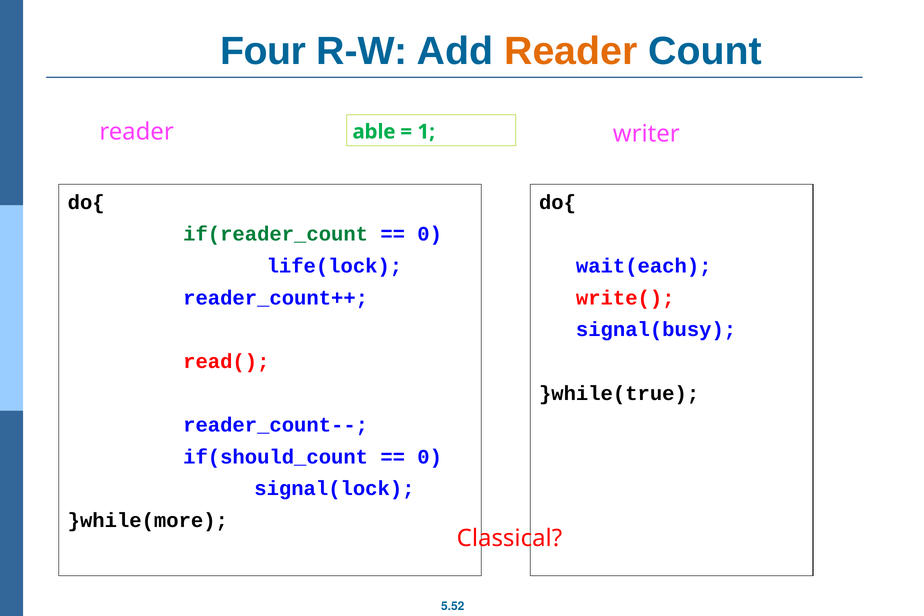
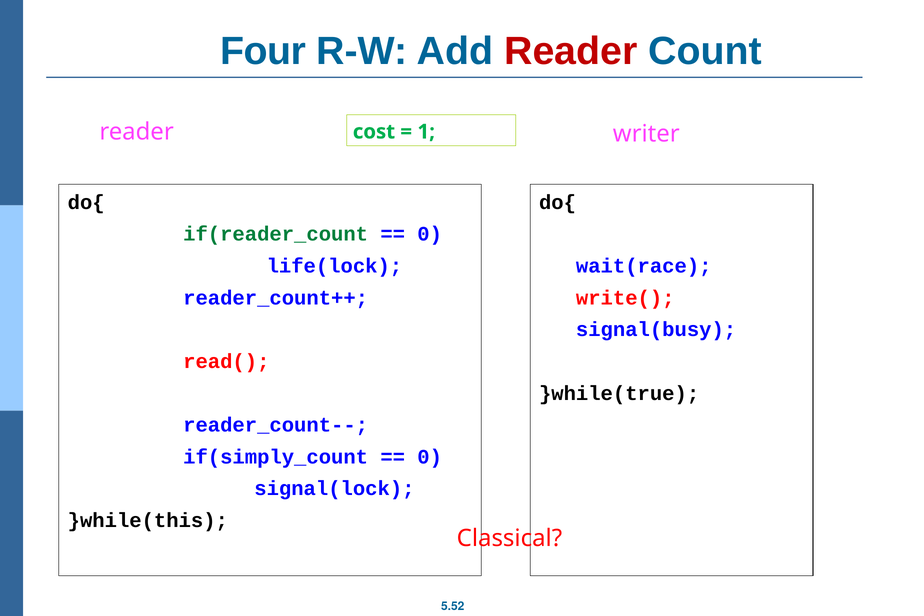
Reader colour: orange -> red (571, 51)
able: able -> cost (374, 132)
wait(each: wait(each -> wait(race (644, 266)
if(should_count: if(should_count -> if(simply_count (276, 457)
}while(more: }while(more -> }while(this (148, 521)
